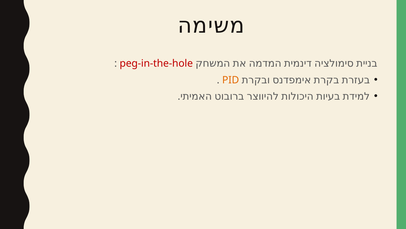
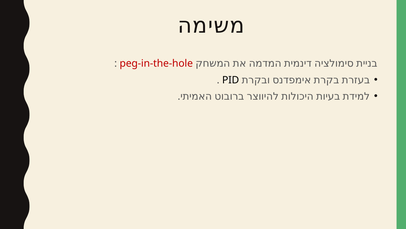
PID colour: orange -> black (231, 80)
